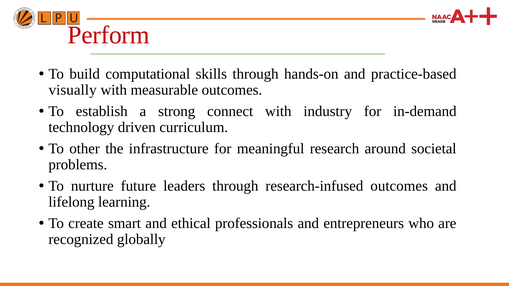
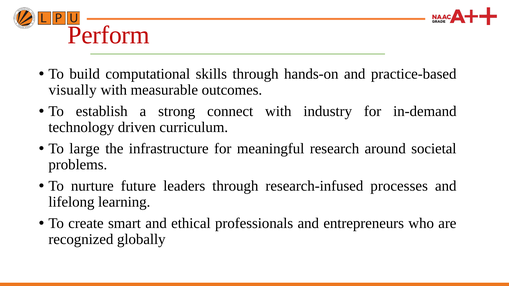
other: other -> large (85, 149)
research-infused outcomes: outcomes -> processes (399, 186)
